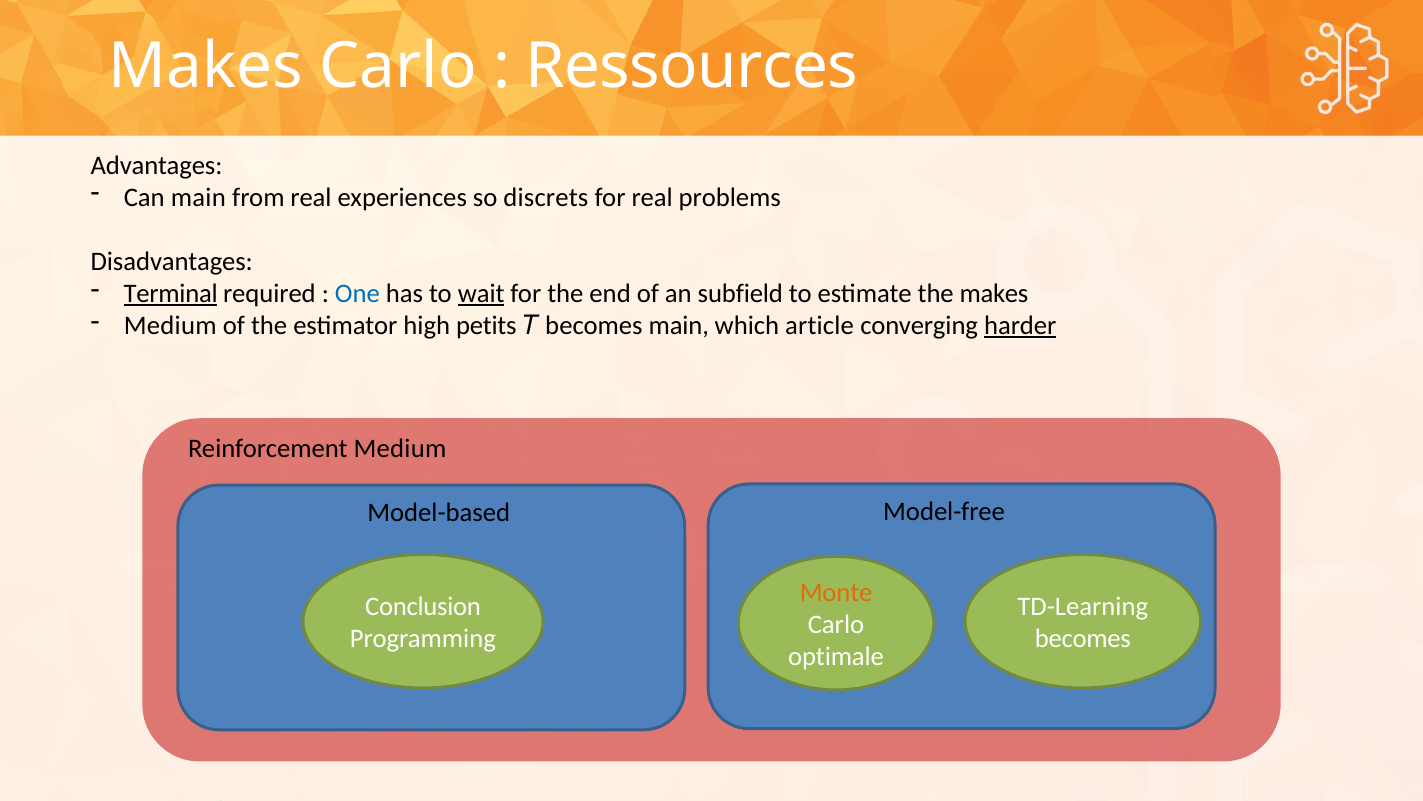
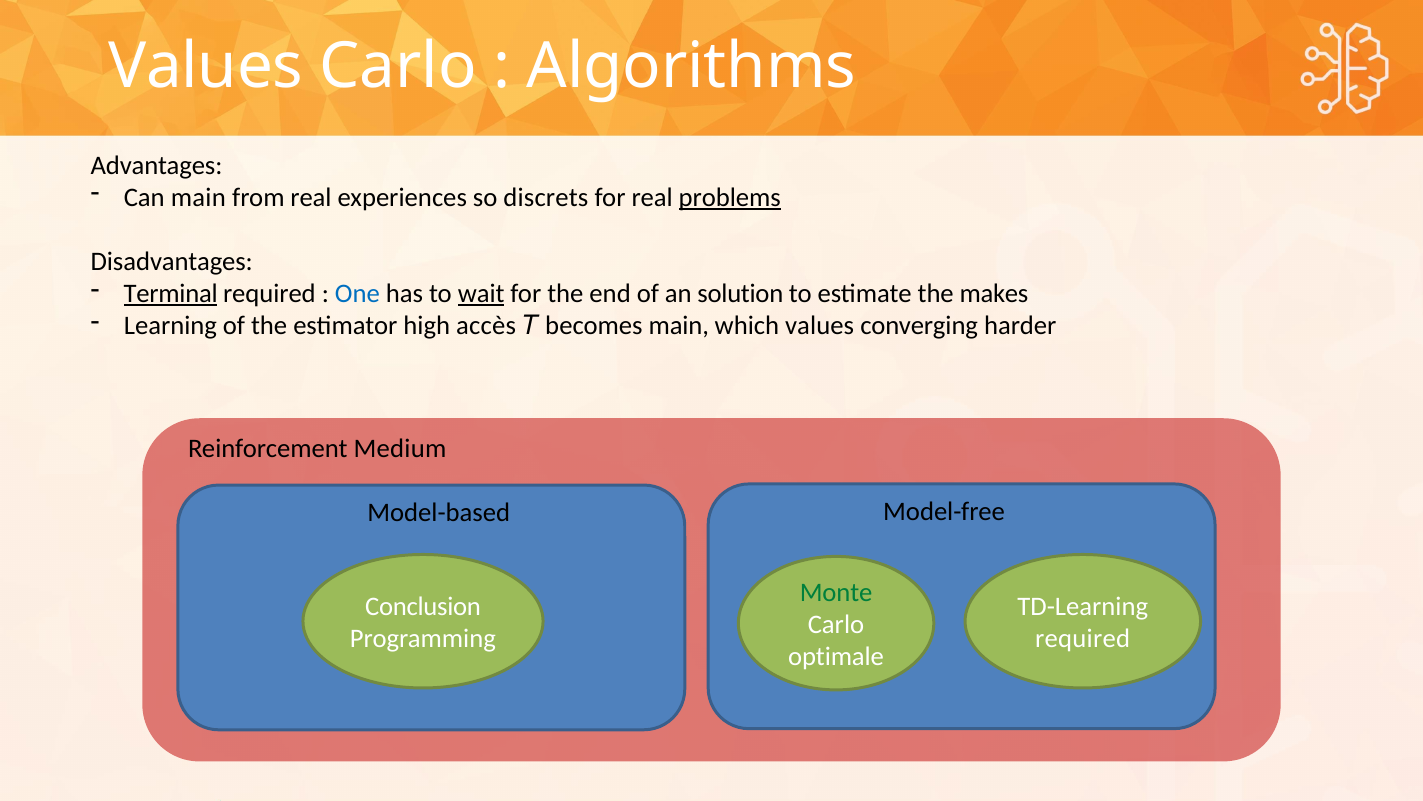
Makes: Makes -> Values (206, 66)
Ressources: Ressources -> Algorithms (692, 66)
problems underline: none -> present (730, 197)
subfield: subfield -> solution (740, 293)
Medium: Medium -> Learning (170, 325)
petits: petits -> accès (486, 325)
which article: article -> values (820, 325)
harder underline: present -> none (1020, 325)
Monte colour: orange -> green (836, 593)
becomes: becomes -> required (1083, 639)
